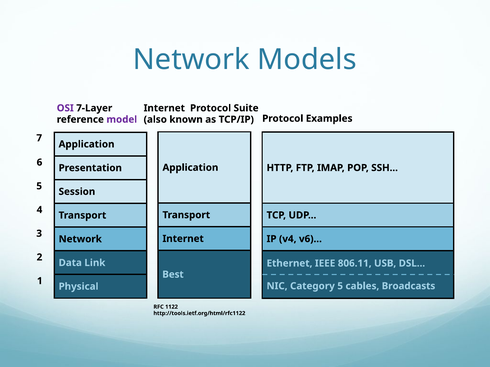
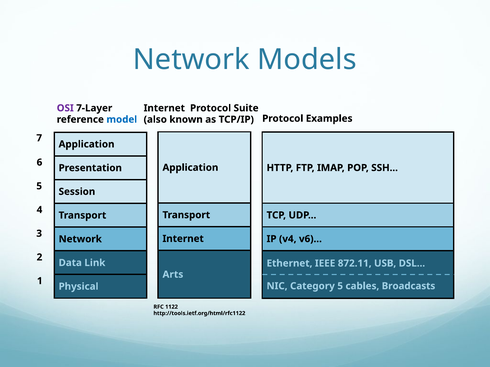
model colour: purple -> blue (122, 120)
806.11: 806.11 -> 872.11 (355, 264)
Best: Best -> Arts (173, 275)
